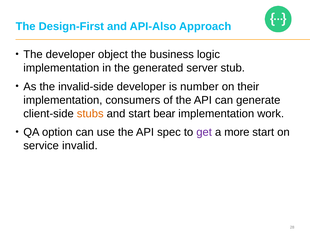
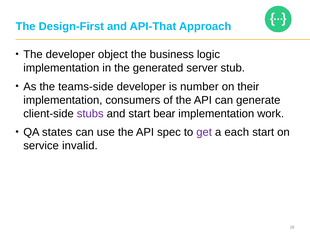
API-Also: API-Also -> API-That (153, 26)
invalid-side: invalid-side -> teams-side (86, 86)
stubs colour: orange -> purple (90, 113)
option: option -> states (57, 132)
more: more -> each (237, 132)
